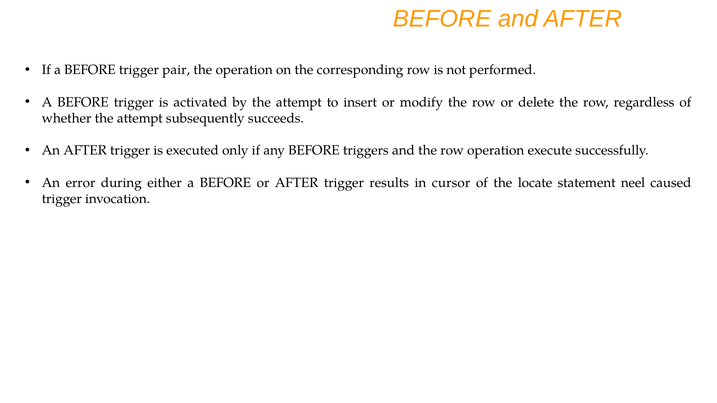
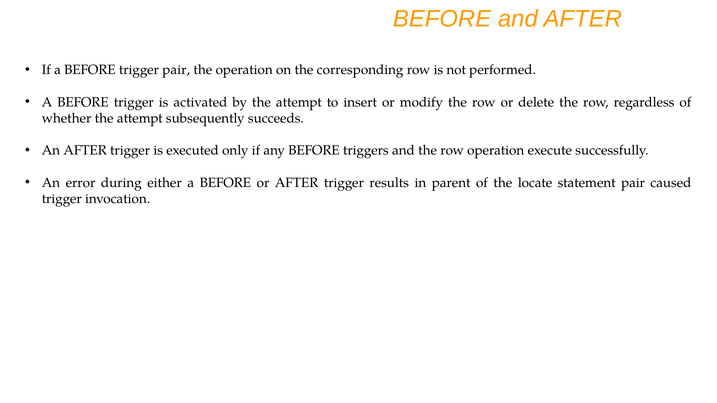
cursor: cursor -> parent (451, 183)
statement neel: neel -> pair (633, 183)
